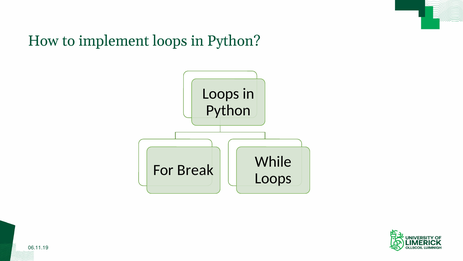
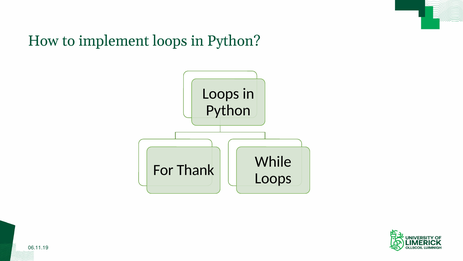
Break: Break -> Thank (195, 170)
